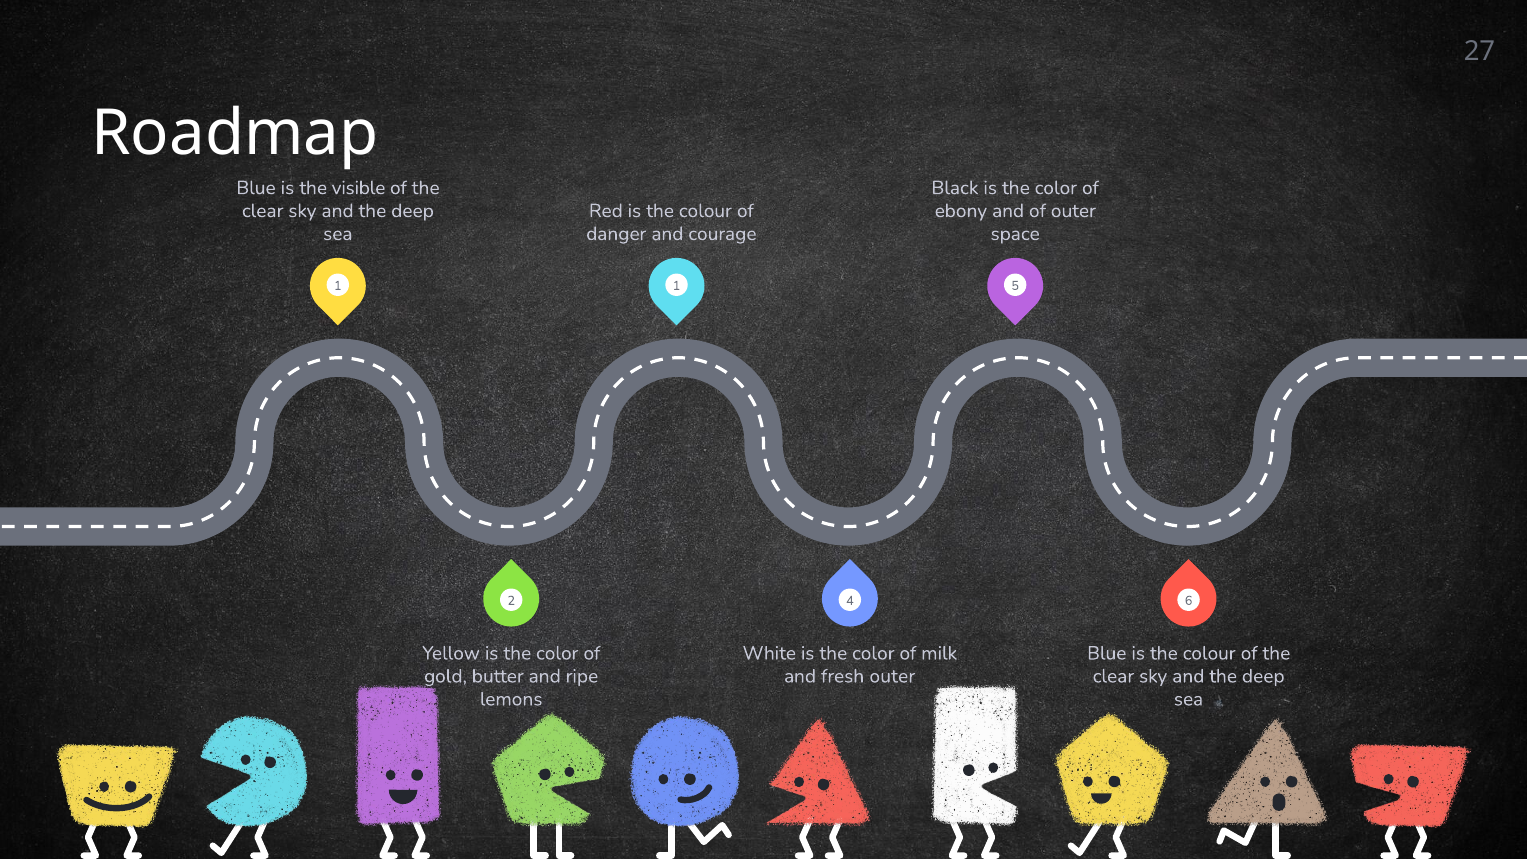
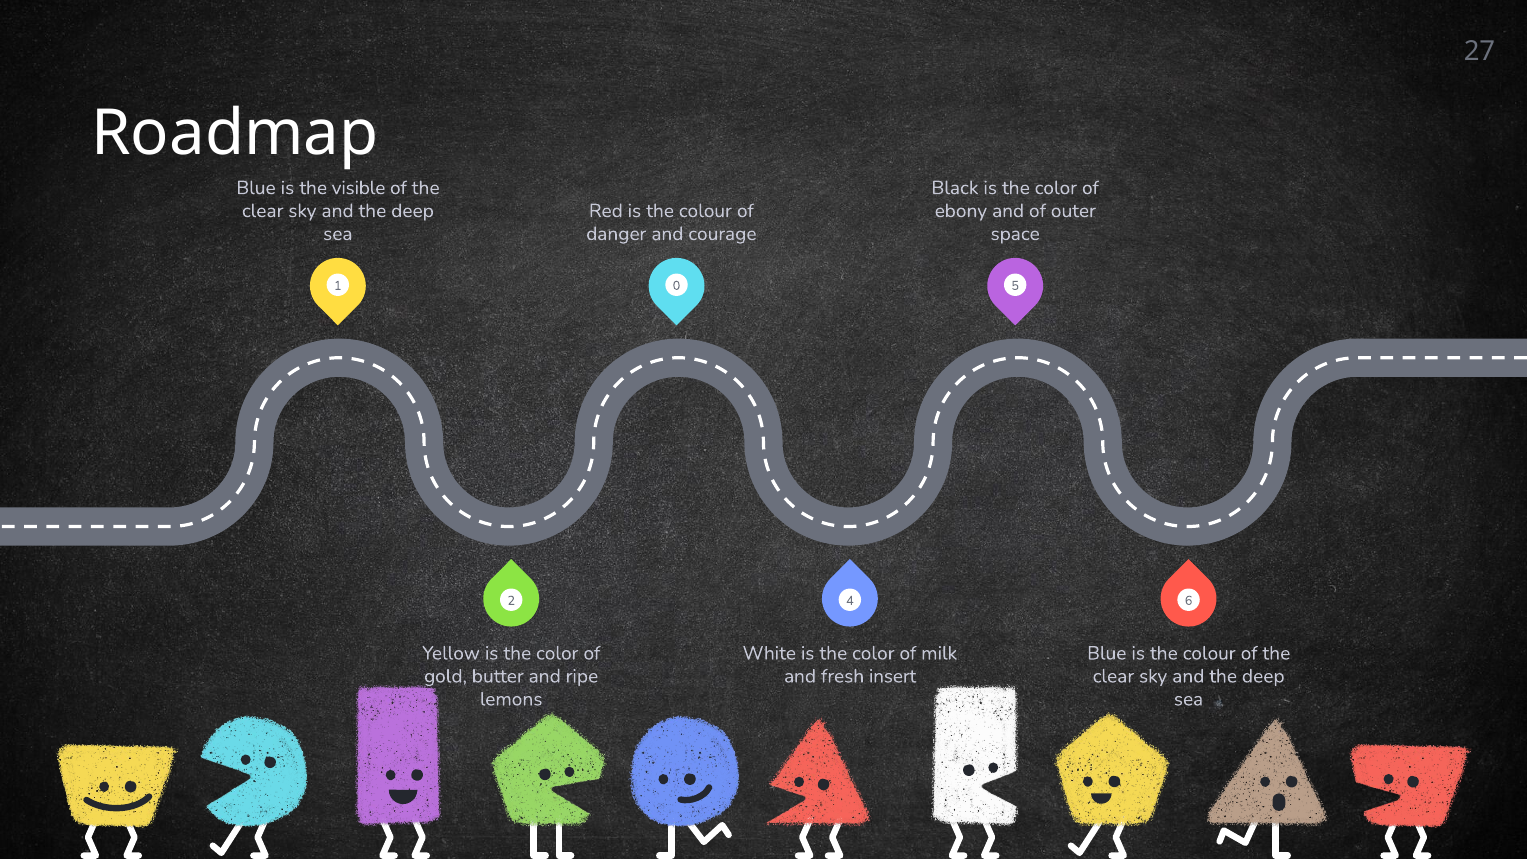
1 1: 1 -> 0 (676, 286)
fresh outer: outer -> insert (893, 676)
